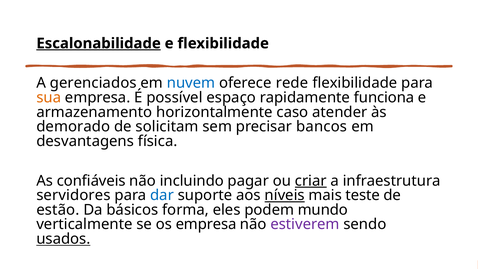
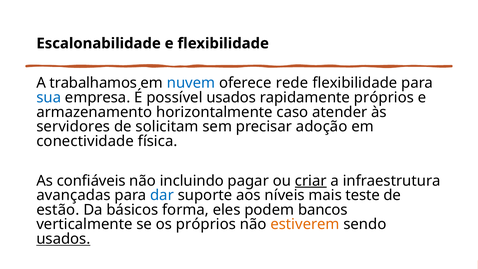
Escalonabilidade underline: present -> none (99, 43)
gerenciados: gerenciados -> trabalhamos (93, 83)
sua colour: orange -> blue (49, 98)
possível espaço: espaço -> usados (231, 98)
rapidamente funciona: funciona -> próprios (384, 98)
demorado: demorado -> servidores (73, 127)
bancos: bancos -> adoção (322, 127)
desvantagens: desvantagens -> conectividade (85, 141)
servidores: servidores -> avançadas (73, 195)
níveis underline: present -> none (285, 195)
mundo: mundo -> bancos (323, 210)
os empresa: empresa -> próprios (206, 224)
estiverem colour: purple -> orange (305, 224)
